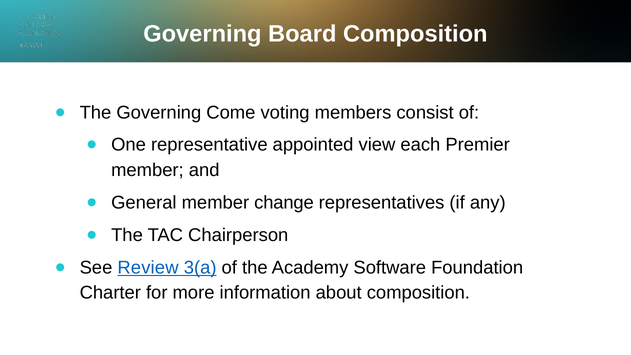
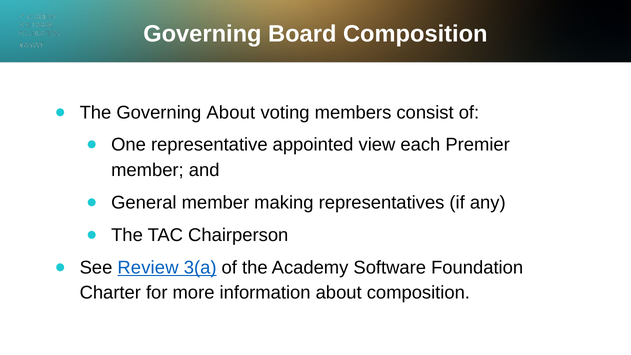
Governing Come: Come -> About (231, 112)
change: change -> making (284, 203)
